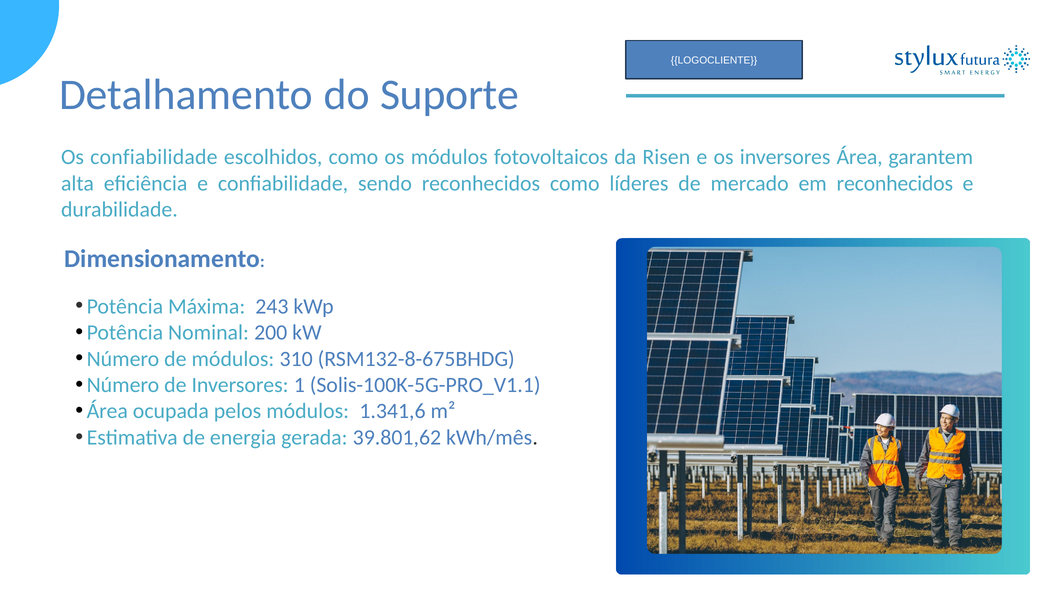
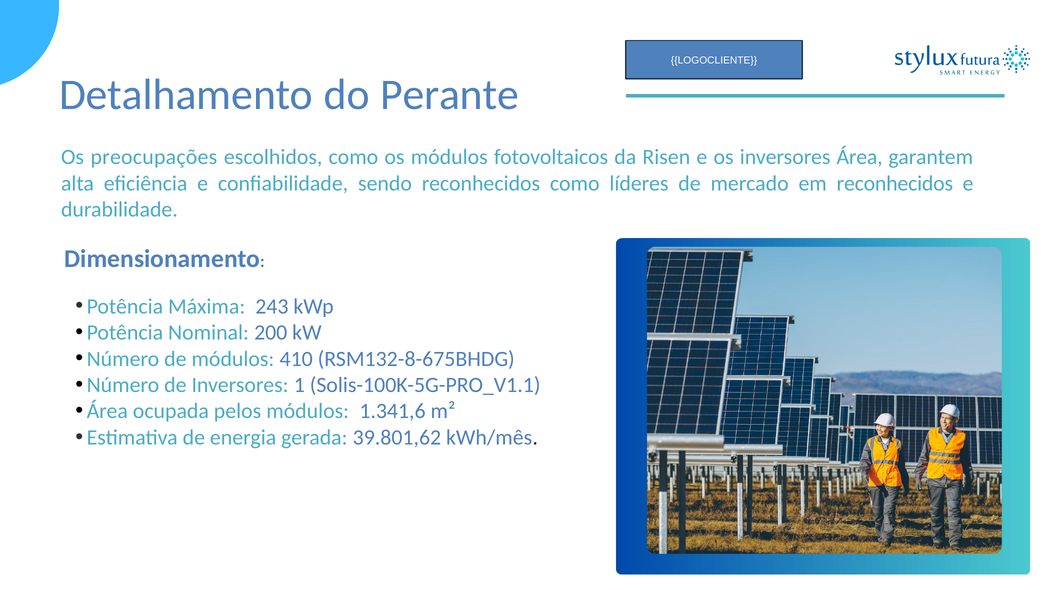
Suporte: Suporte -> Perante (450, 95)
Os confiabilidade: confiabilidade -> preocupações (154, 157)
310: 310 -> 410 (296, 359)
